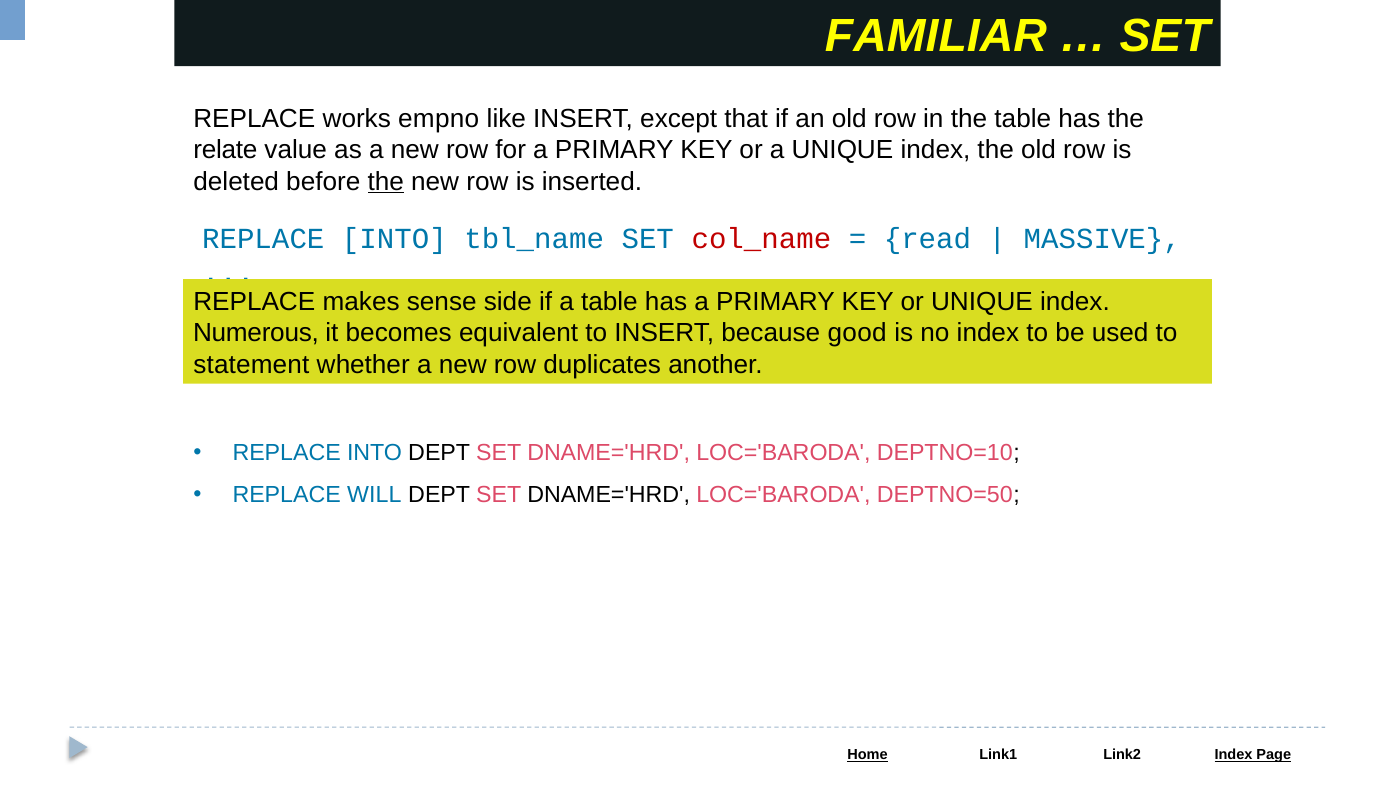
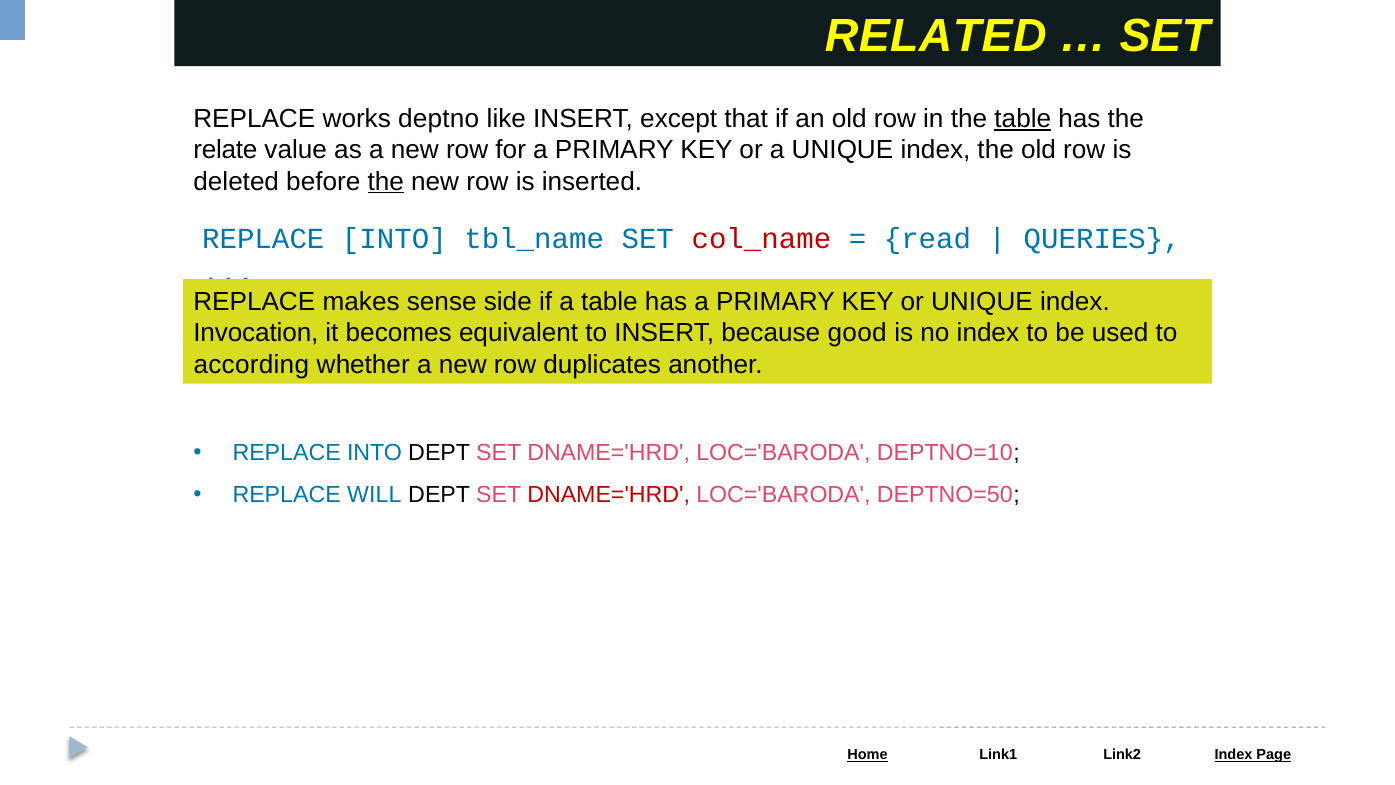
FAMILIAR: FAMILIAR -> RELATED (936, 36)
empno: empno -> deptno (439, 119)
table underline: none -> present (1023, 119)
MASSIVE: MASSIVE -> QUERIES (1102, 238)
Numerous: Numerous -> Invocation (256, 333)
statement: statement -> according (251, 364)
DNAME='HRD colour: black -> red (609, 495)
